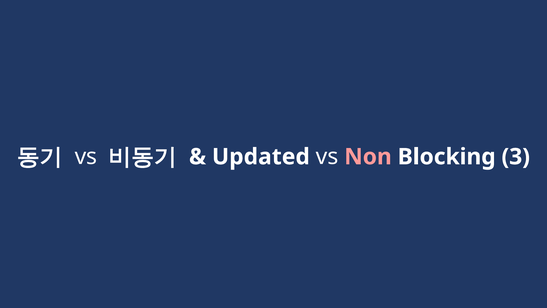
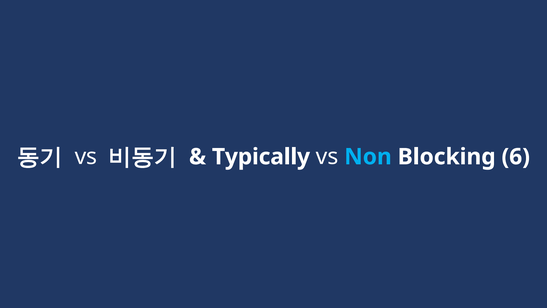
Updated: Updated -> Typically (261, 157)
Non colour: pink -> light blue (368, 157)
3: 3 -> 6 (516, 157)
